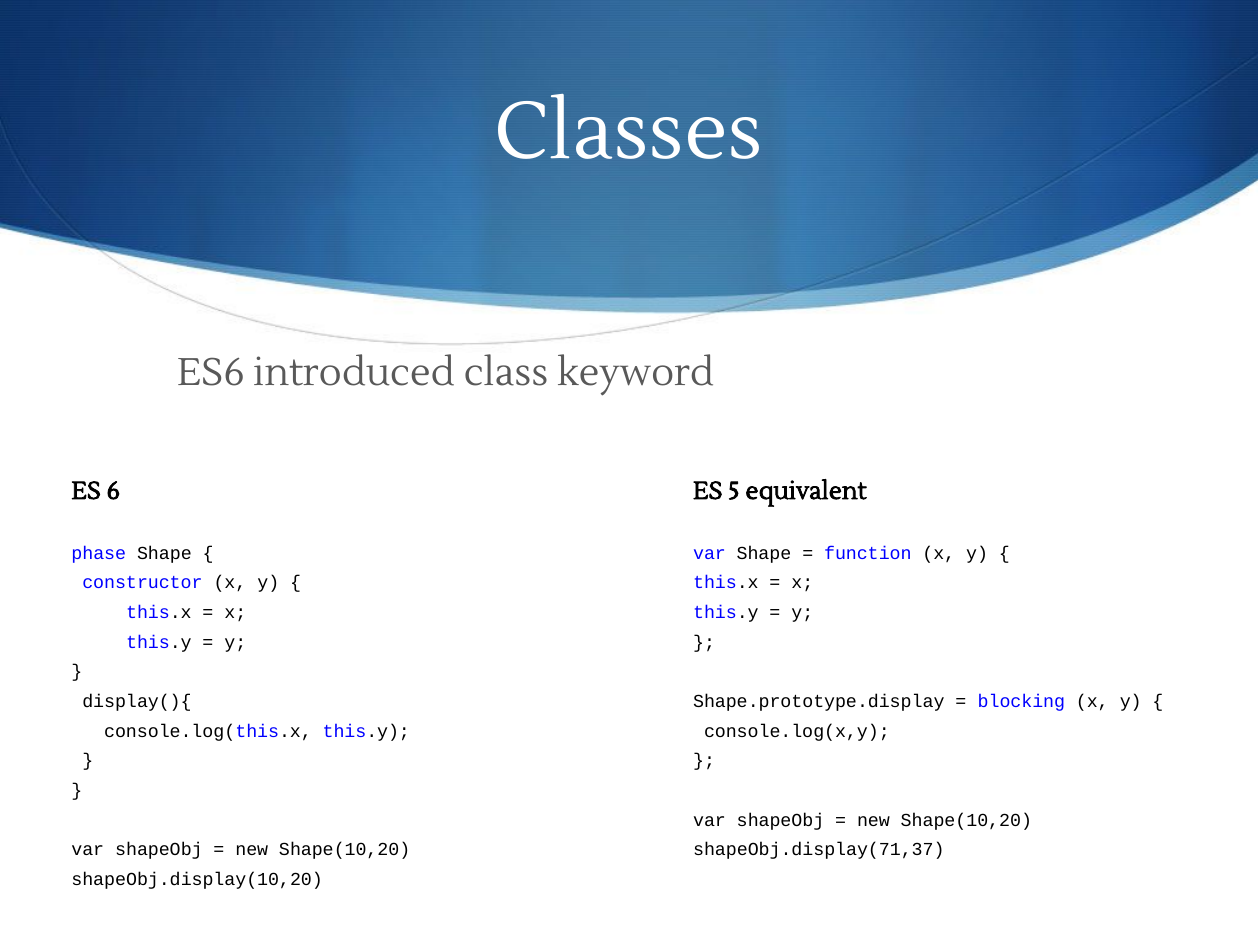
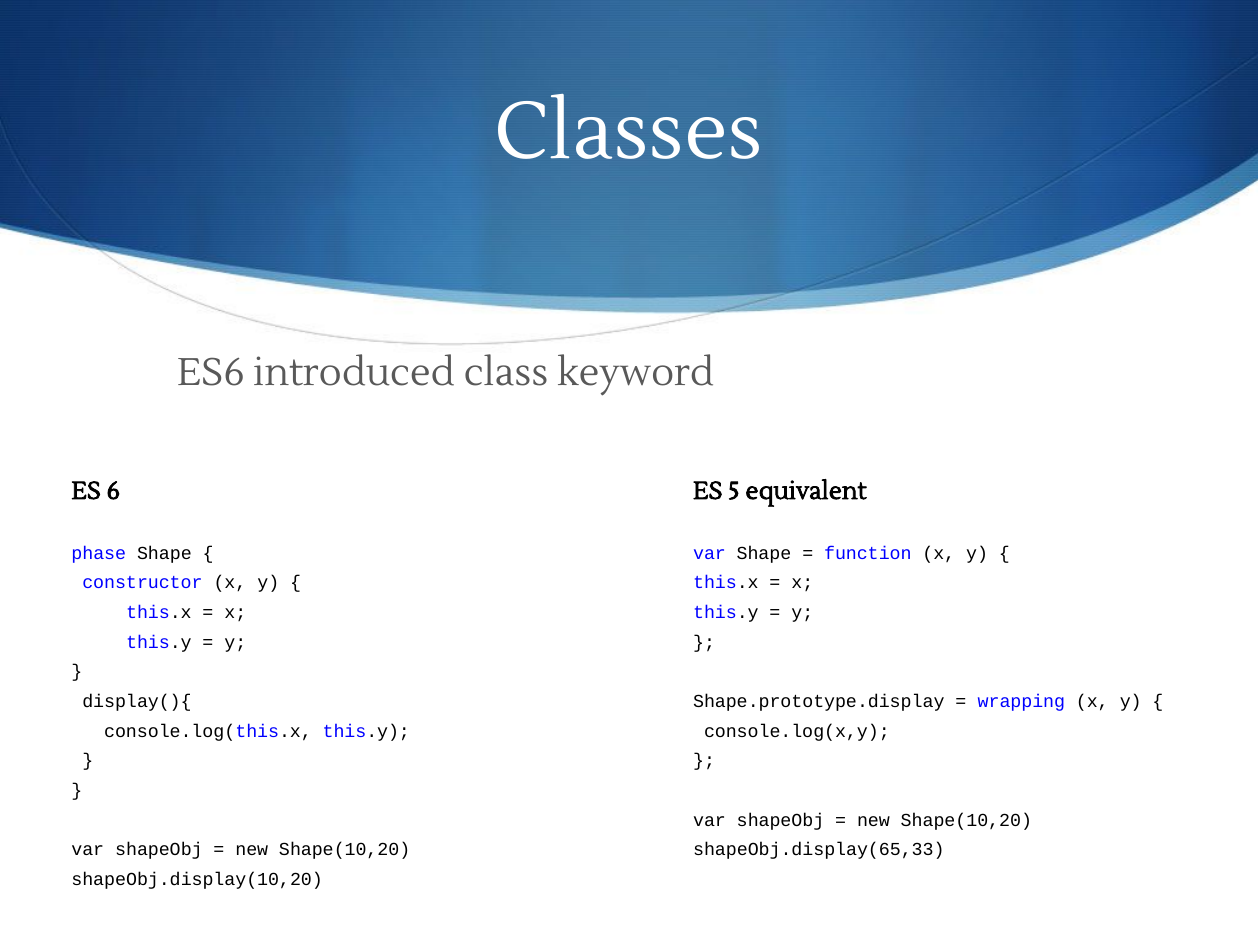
blocking: blocking -> wrapping (1021, 702)
shapeObj.display(71,37: shapeObj.display(71,37 -> shapeObj.display(65,33 (819, 850)
